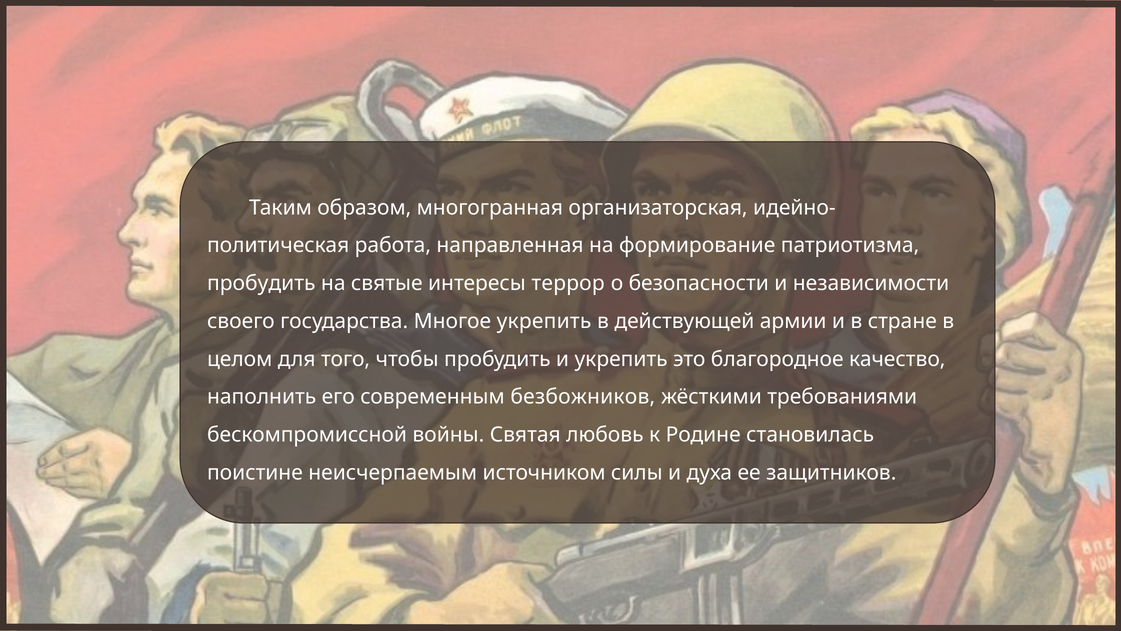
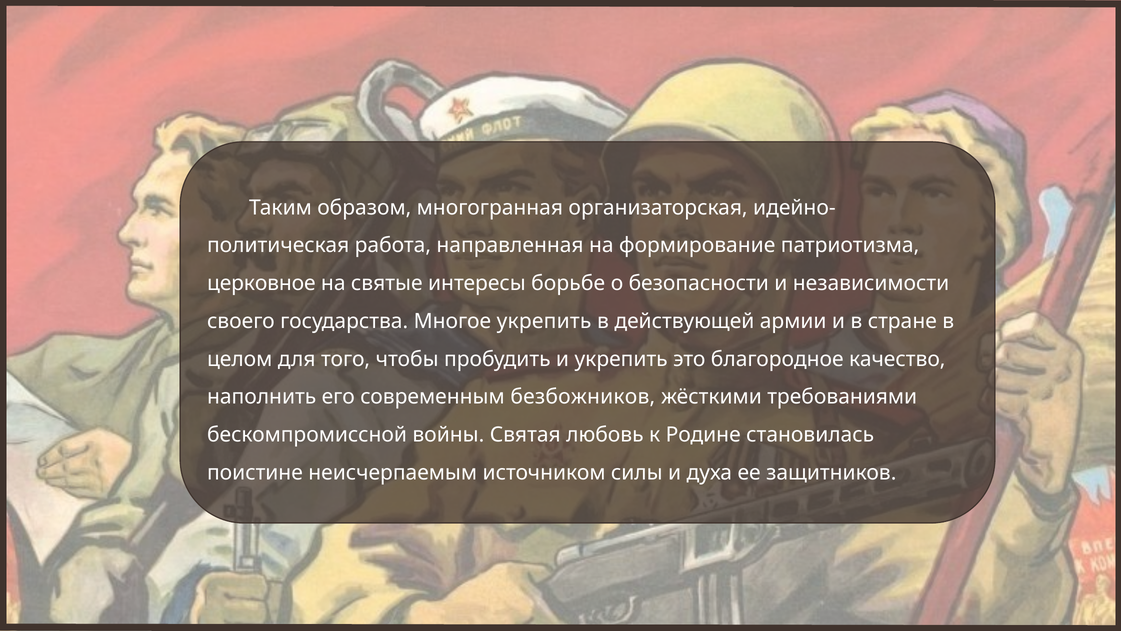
пробудить: пробудить -> церковное (261, 283)
террор: террор -> борьбе (568, 283)
